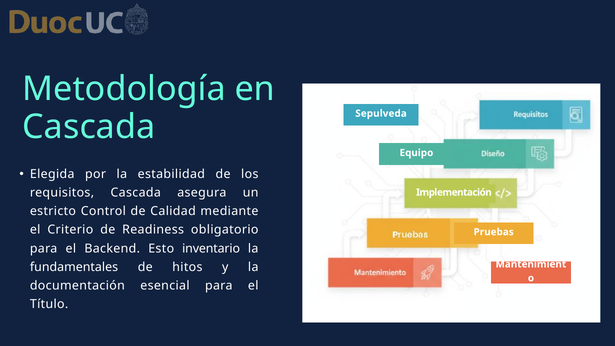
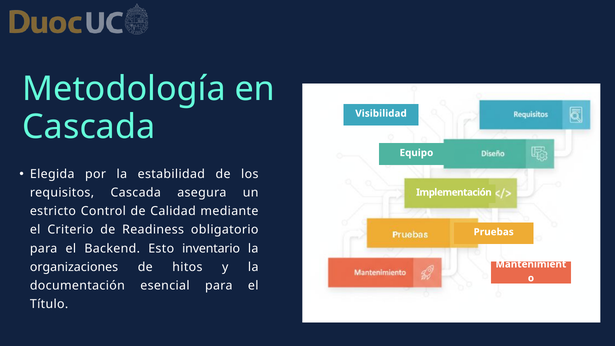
Sepulveda: Sepulveda -> Visibilidad (381, 113)
fundamentales: fundamentales -> organizaciones (74, 267)
